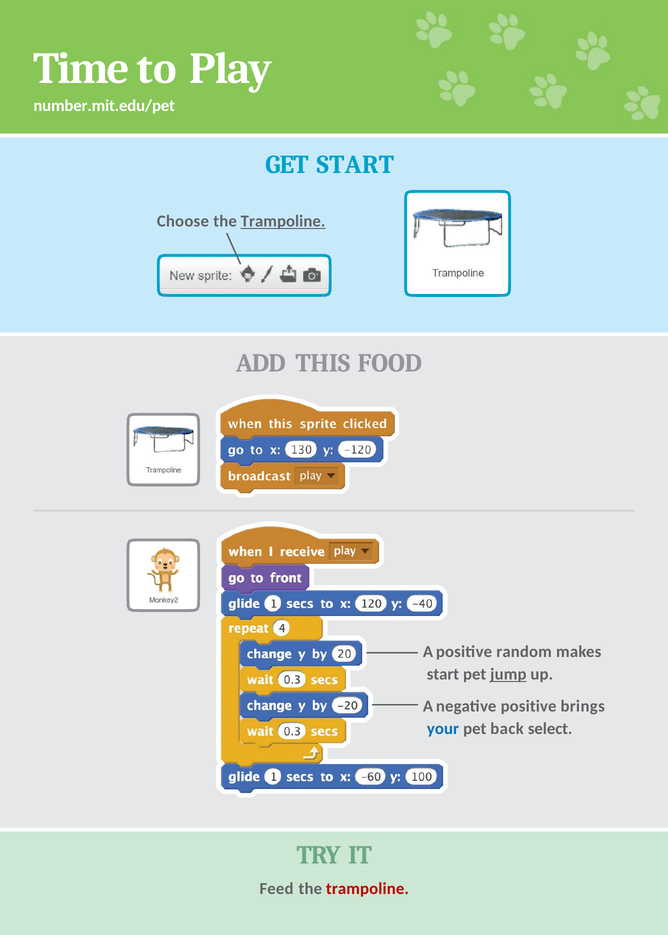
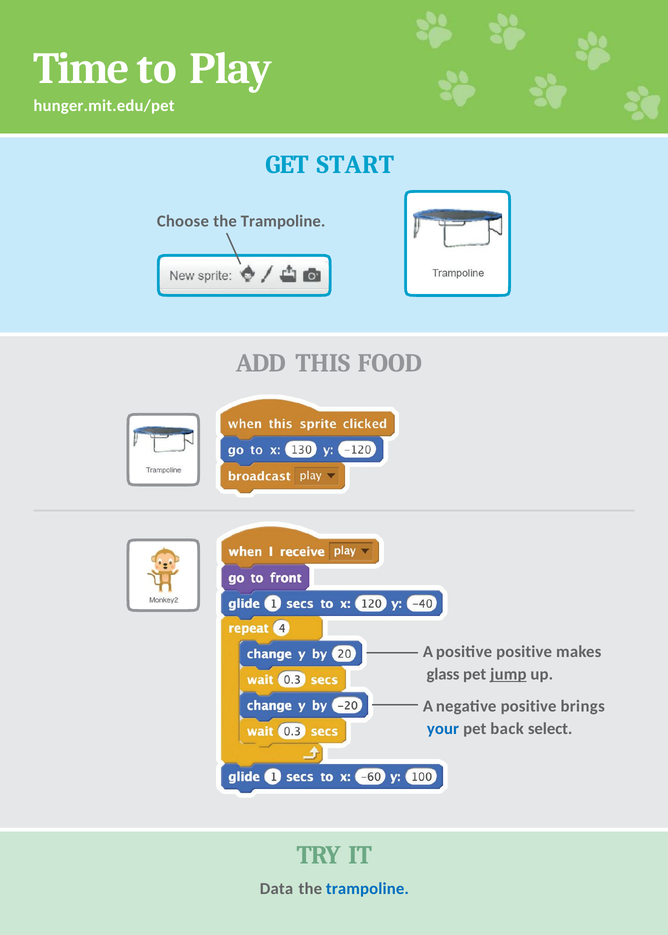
number.mit.edu/pet: number.mit.edu/pet -> hunger.mit.edu/pet (104, 106)
Trampoline underline: present -> none (283, 221)
positive random: random -> positive (524, 652)
start: start -> glass (443, 674)
Feed: Feed -> Data (276, 889)
trampoline colour: red -> blue (367, 889)
